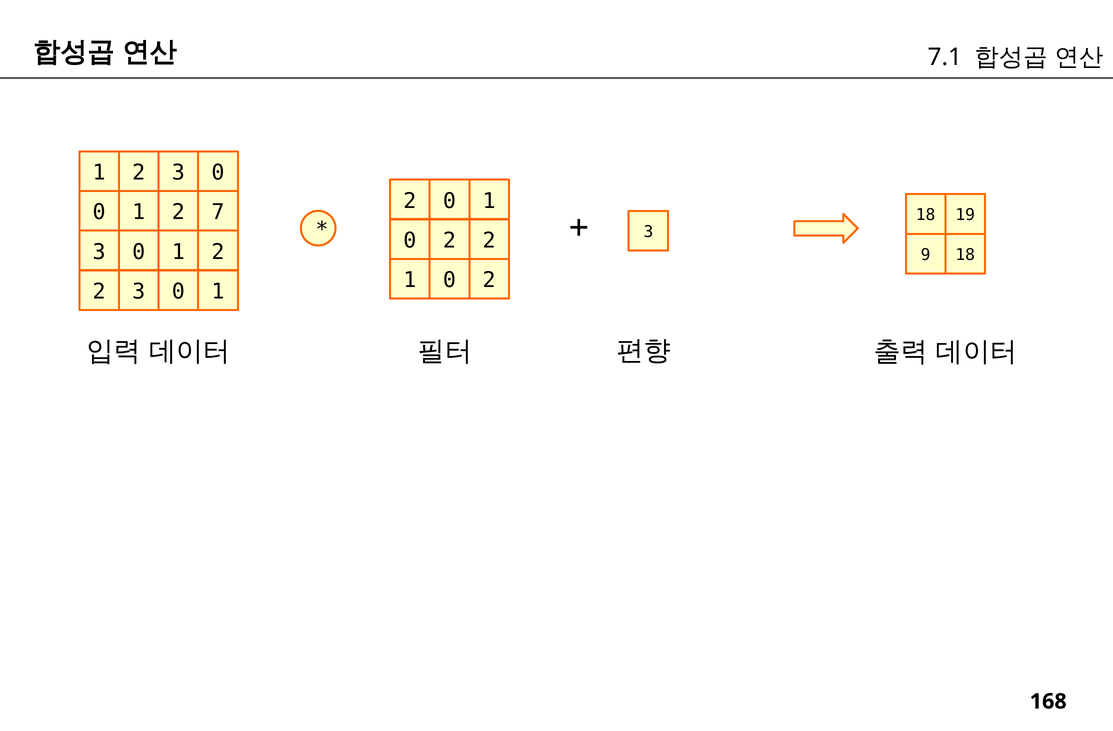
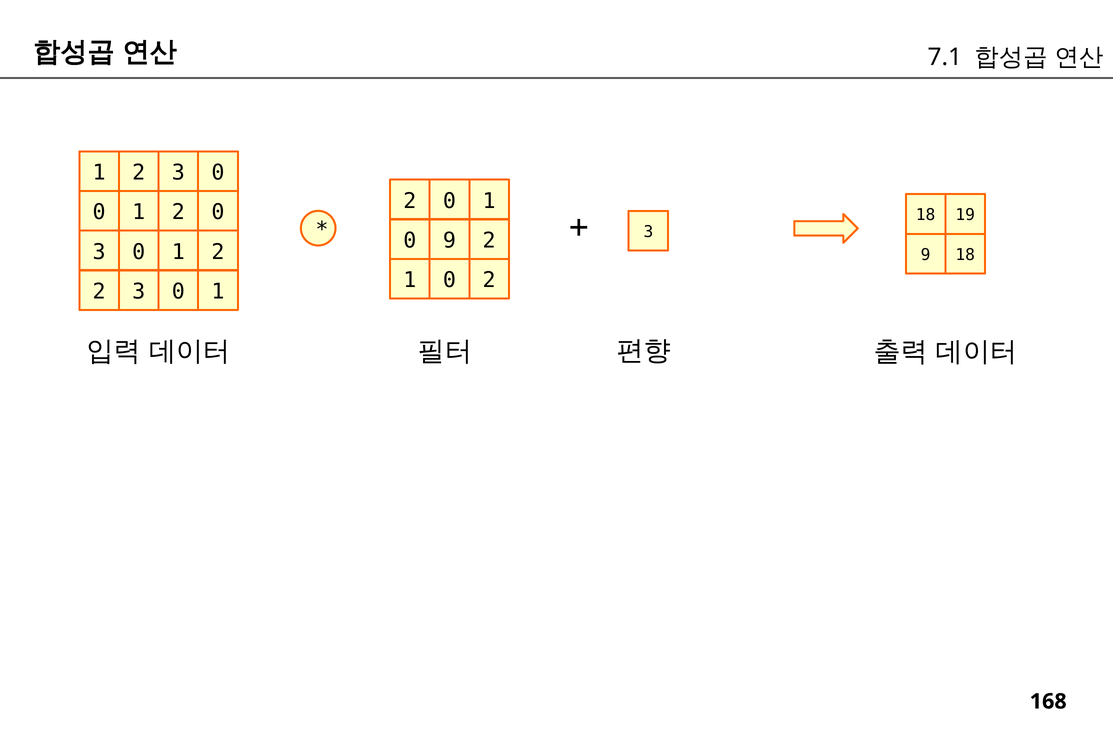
7: 7 -> 0 (218, 212)
2: 2 -> 9 (449, 241)
